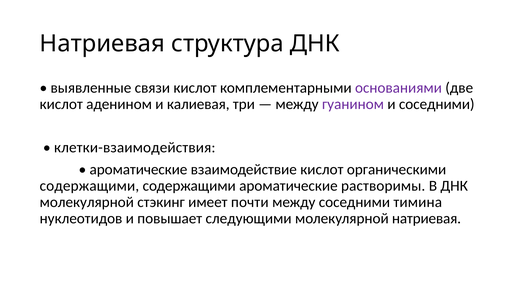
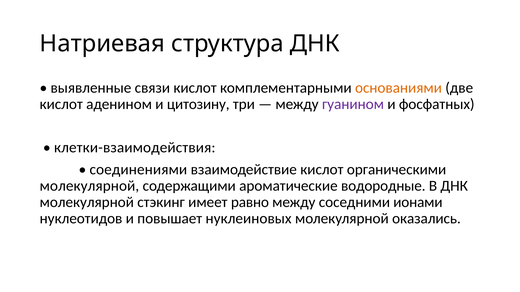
основаниями colour: purple -> orange (398, 88)
калиевая: калиевая -> цитозину (198, 104)
и соседними: соседними -> фосфатных (437, 104)
ароматические: ароматические -> соединениями (138, 170)
содержащими: содержащими -> молекулярной (89, 186)
растворимы: растворимы -> водородные (383, 186)
почти: почти -> равно (250, 202)
тимина: тимина -> ионами (418, 202)
следующими: следующими -> нуклеиновых (249, 219)
молекулярной натриевая: натриевая -> оказались (426, 219)
